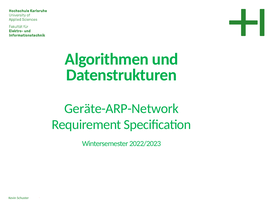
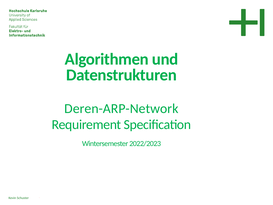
Geräte-ARP-Network: Geräte-ARP-Network -> Deren-ARP-Network (121, 108)
